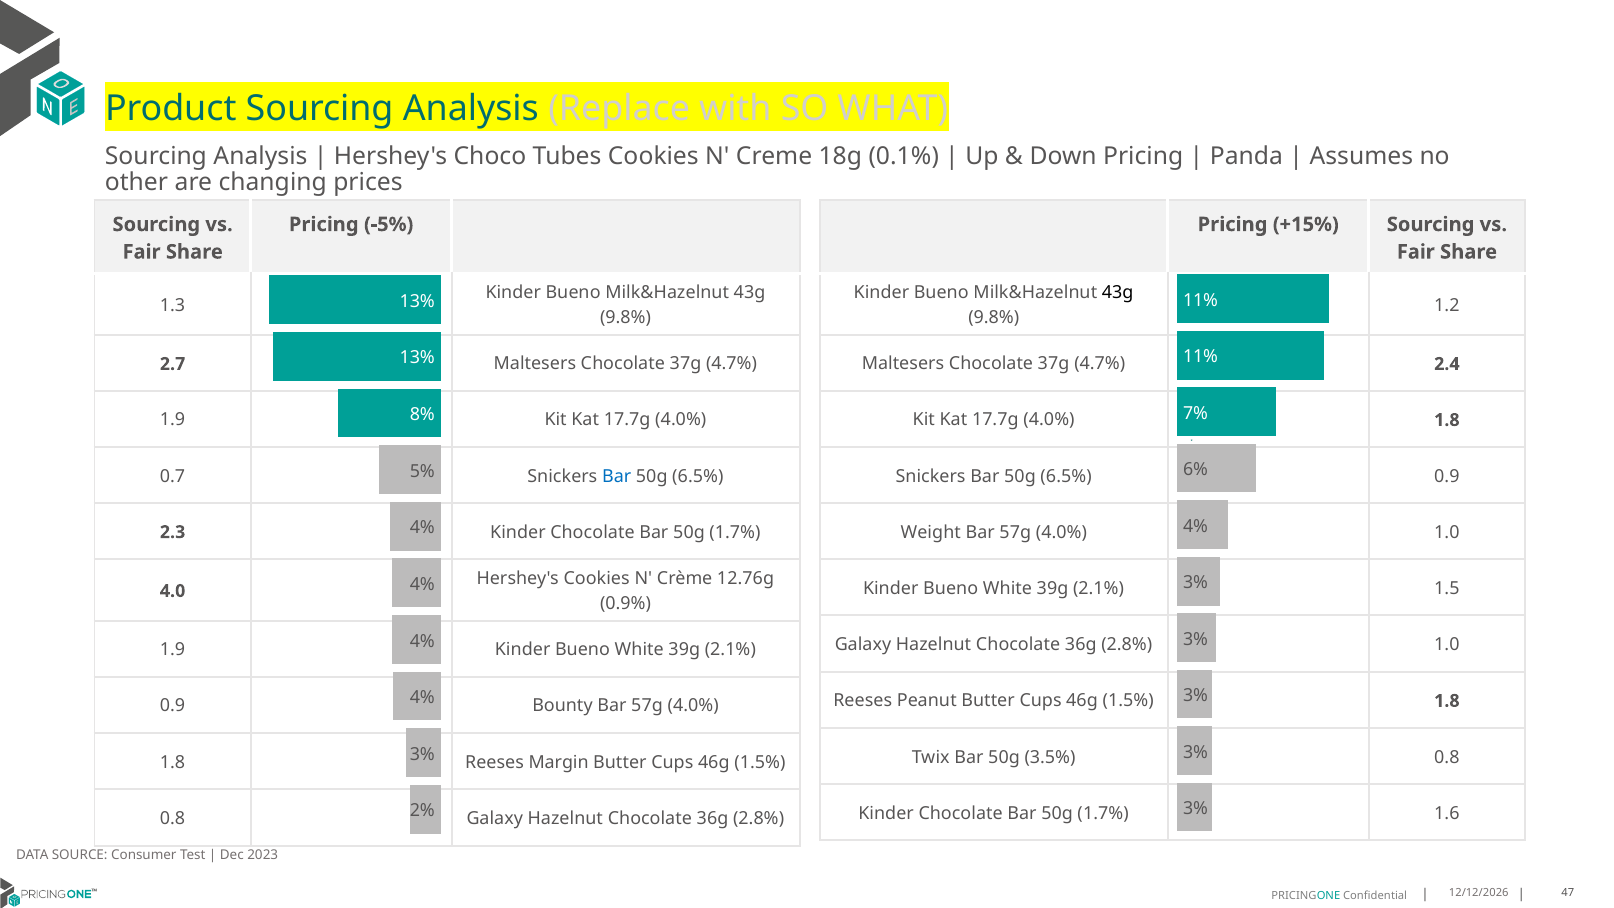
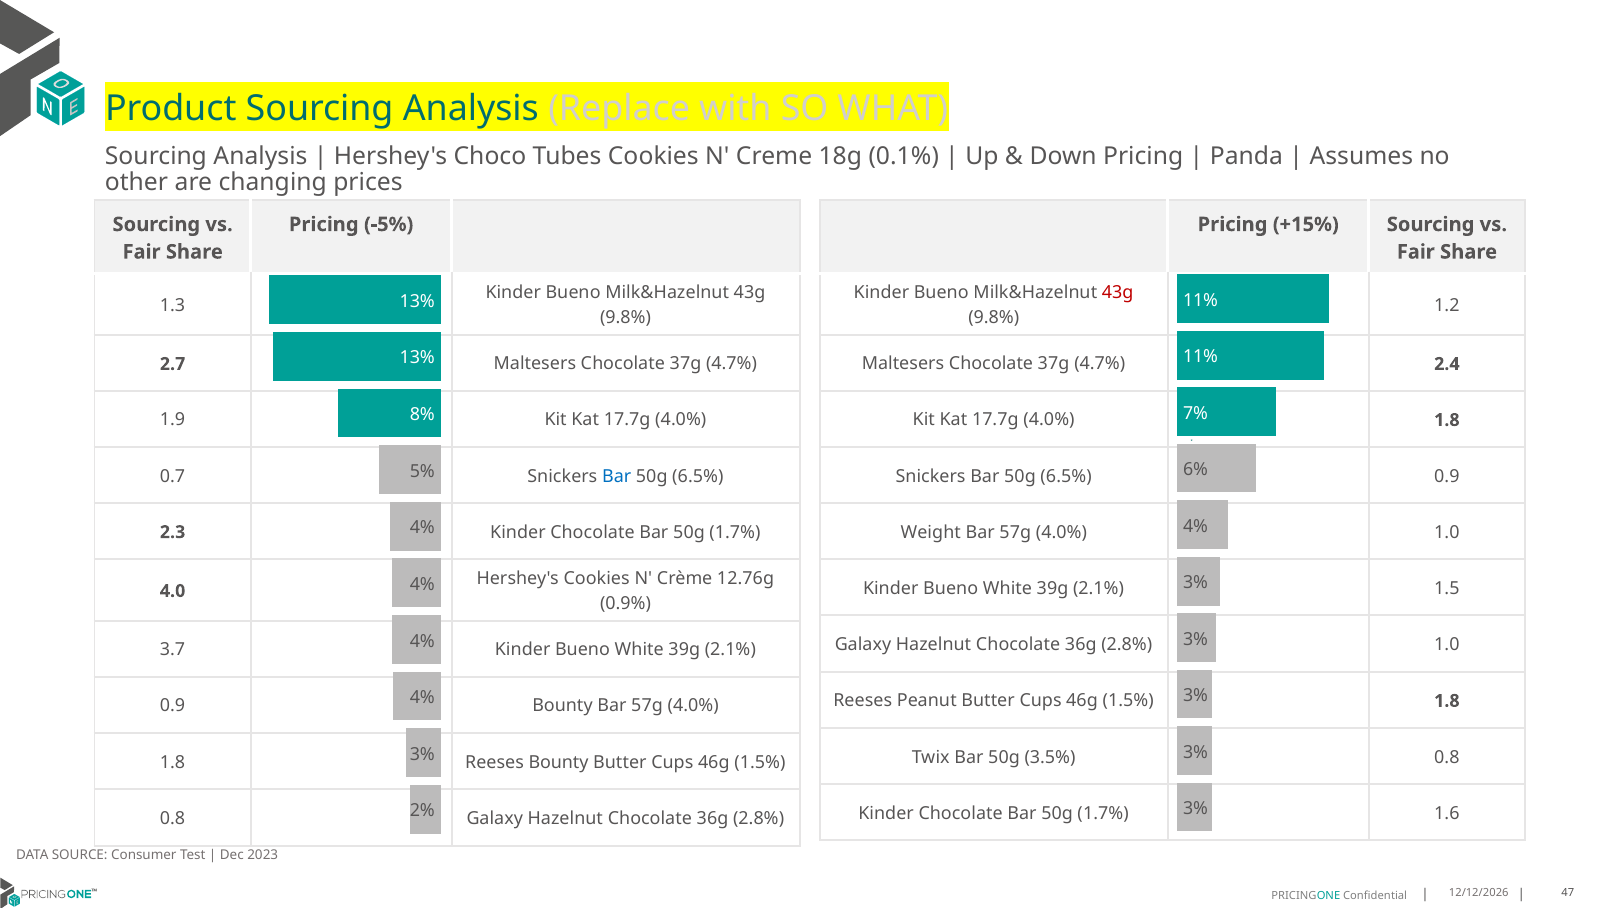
43g colour: black -> red (1118, 293)
1.9: 1.9 -> 3.7 (173, 650)
Reeses Margin: Margin -> Bounty (559, 762)
